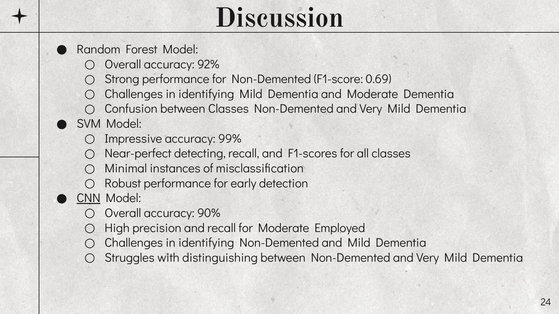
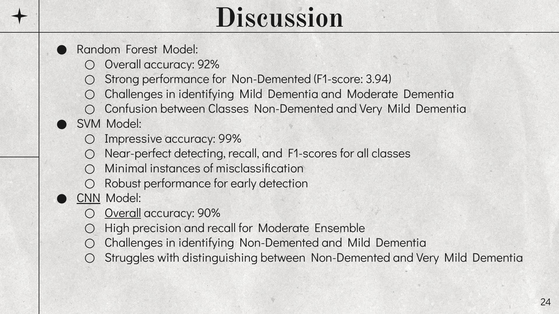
0.69: 0.69 -> 3.94 (378, 79)
Overall underline: none -> present (123, 213)
Employed: Employed -> Ensemble (340, 228)
